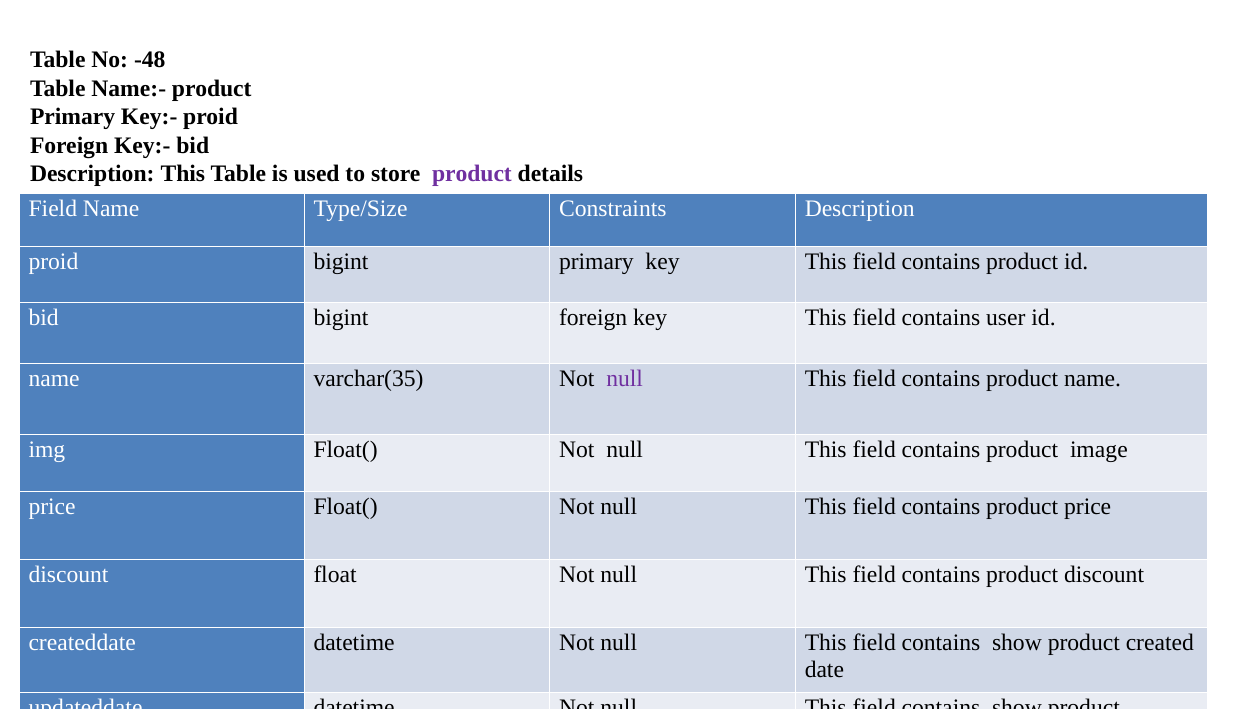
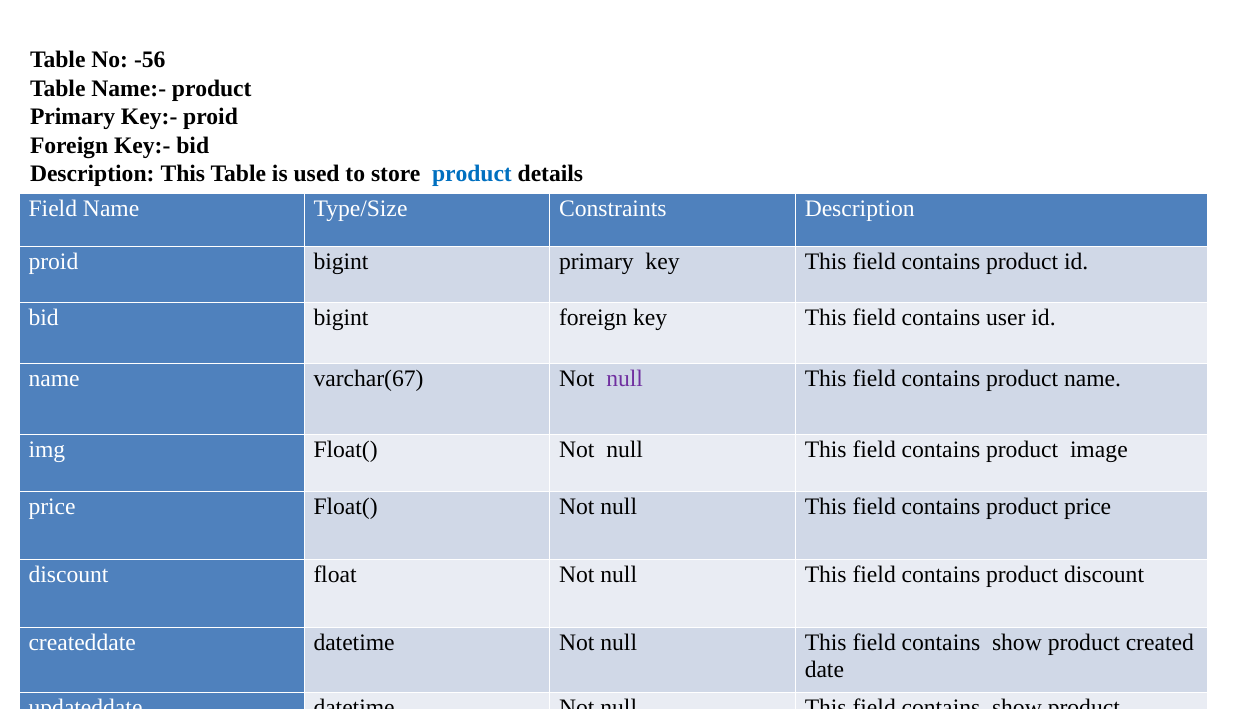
-48: -48 -> -56 (150, 60)
product colour: purple -> blue (472, 174)
varchar(35: varchar(35 -> varchar(67 (368, 378)
